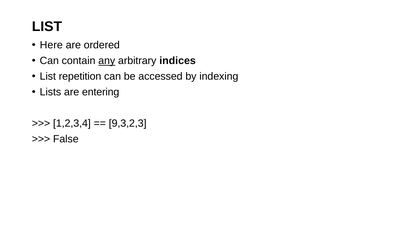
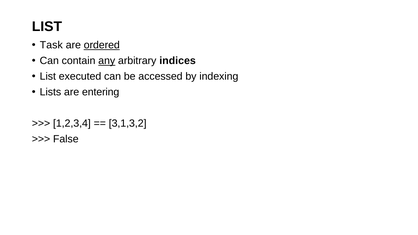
Here: Here -> Task (51, 45)
ordered underline: none -> present (102, 45)
repetition: repetition -> executed (80, 77)
9,3,2,3: 9,3,2,3 -> 3,1,3,2 (128, 123)
